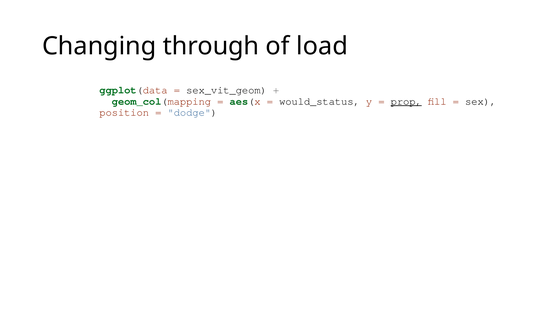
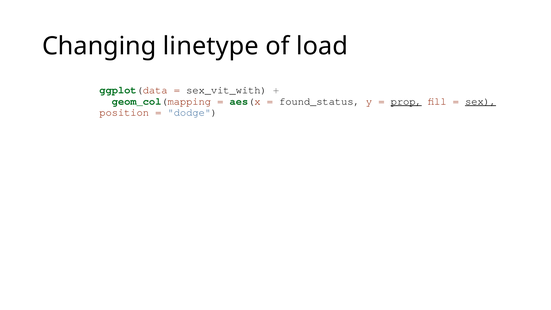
through: through -> linetype (211, 46)
sex_vit_geom: sex_vit_geom -> sex_vit_with (226, 90)
would_status: would_status -> found_status (319, 101)
sex underline: none -> present (481, 101)
